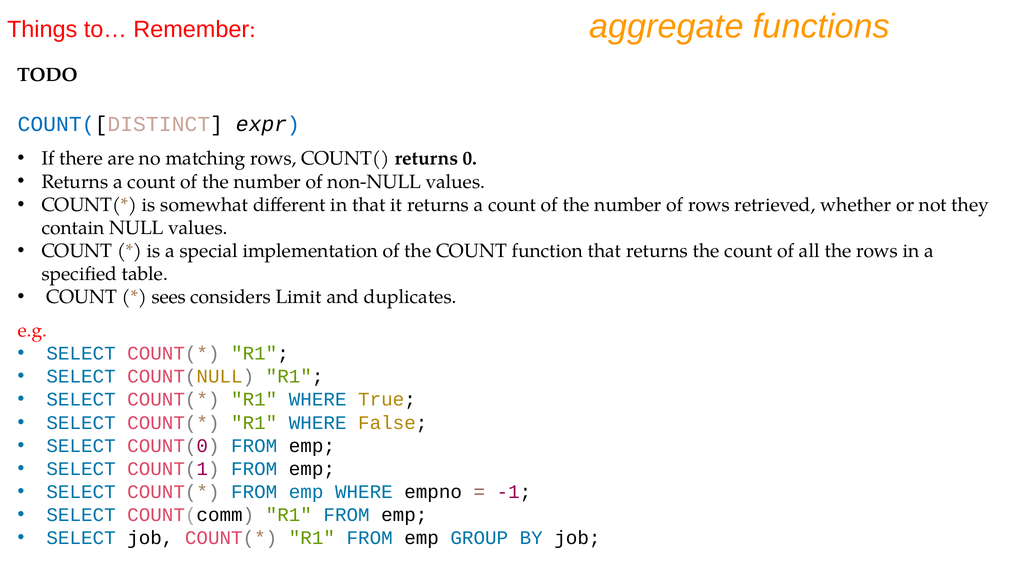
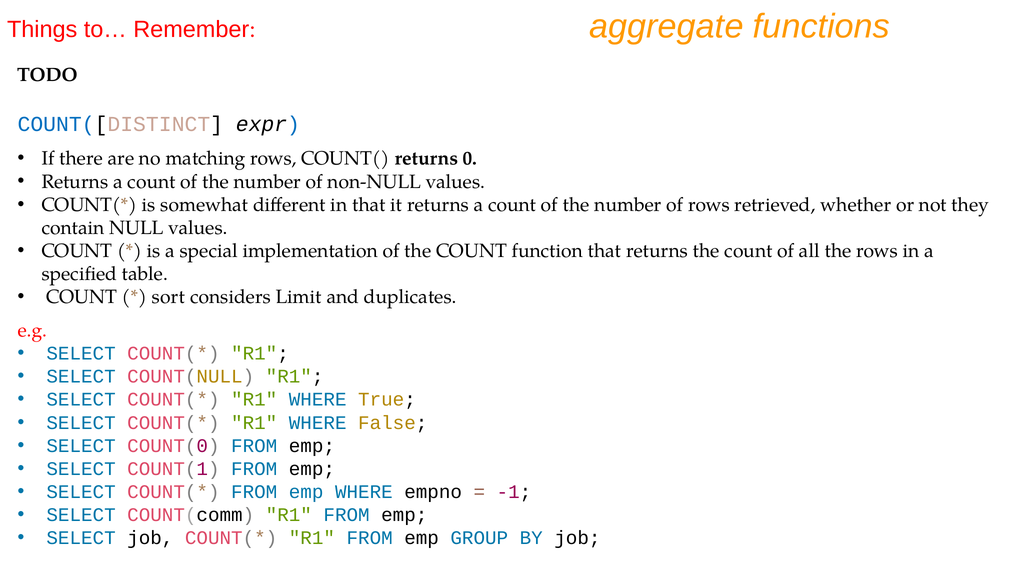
sees: sees -> sort (168, 297)
